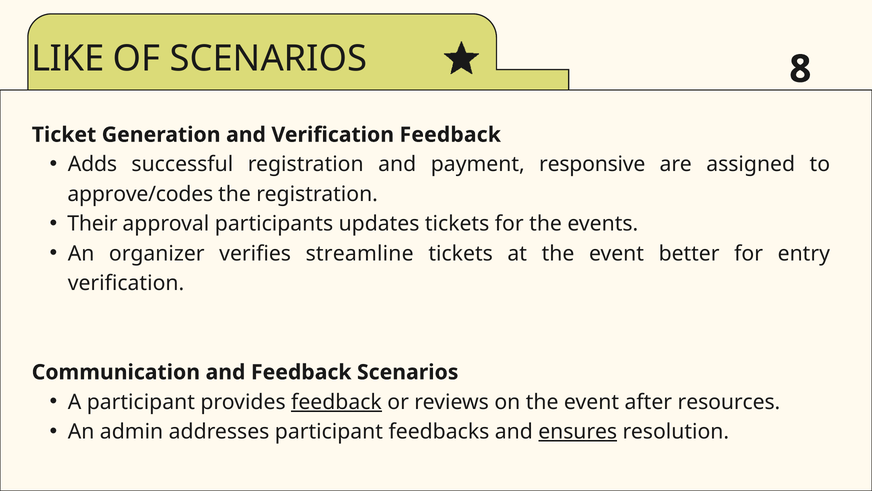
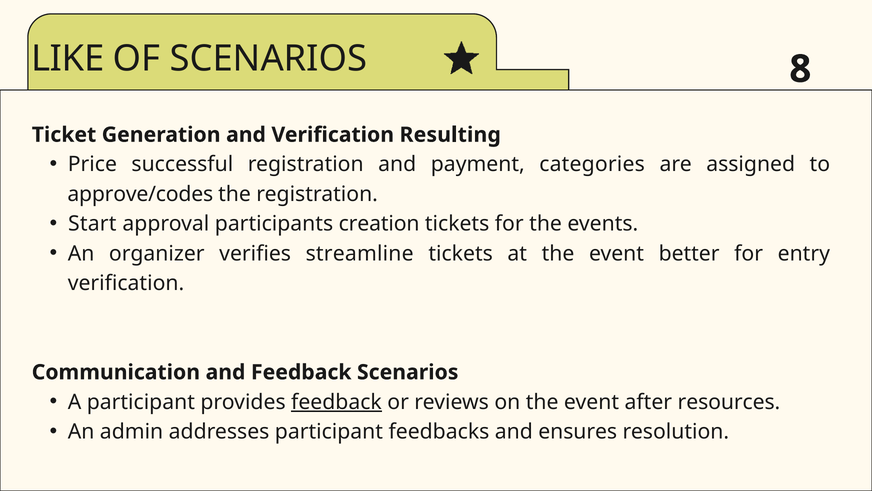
Verification Feedback: Feedback -> Resulting (450, 135)
Adds: Adds -> Price (92, 164)
responsive: responsive -> categories (592, 164)
Their: Their -> Start (92, 224)
updates: updates -> creation (379, 224)
ensures underline: present -> none (578, 431)
